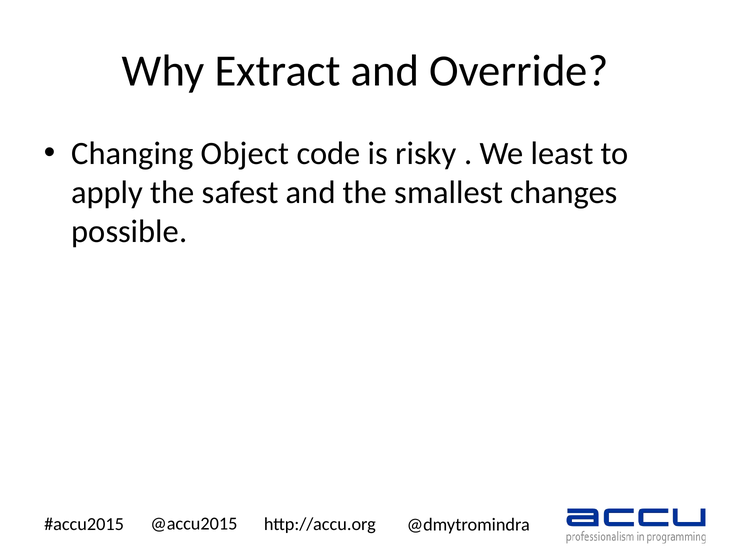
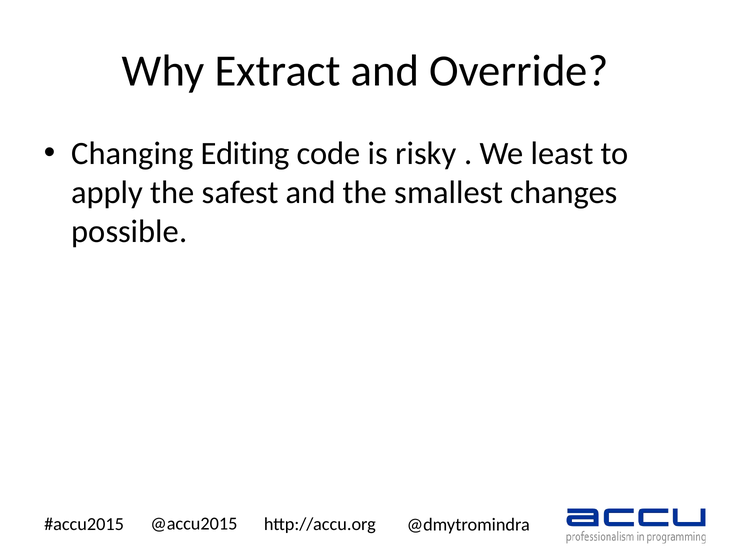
Object: Object -> Editing (245, 153)
